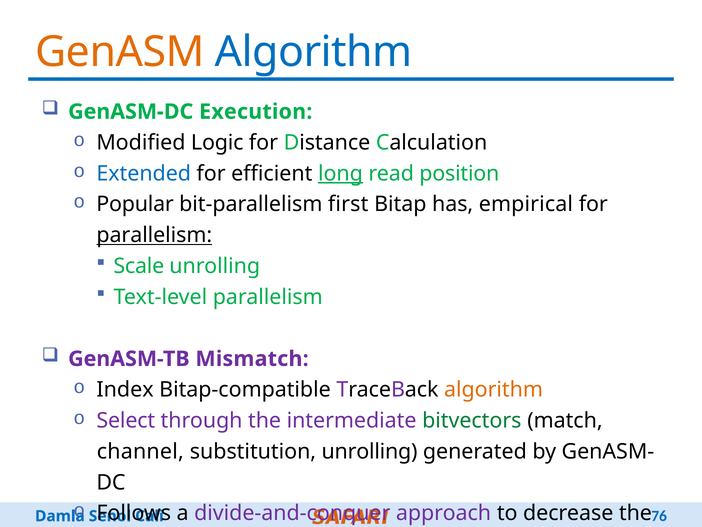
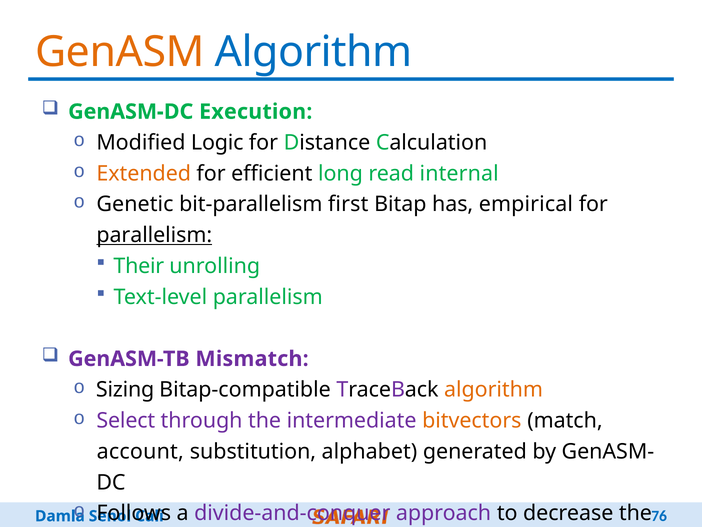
Extended colour: blue -> orange (144, 173)
long underline: present -> none (340, 173)
position: position -> internal (459, 173)
Popular: Popular -> Genetic (135, 204)
Scale: Scale -> Their (139, 266)
Index: Index -> Sizing (125, 389)
bitvectors colour: green -> orange (472, 420)
channel: channel -> account (140, 451)
substitution unrolling: unrolling -> alphabet (369, 451)
